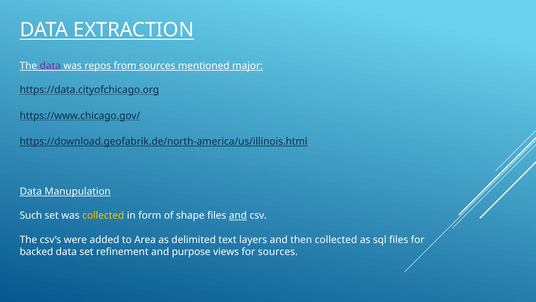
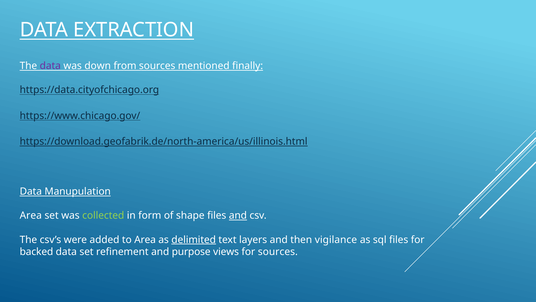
repos: repos -> down (98, 66)
major: major -> finally (248, 66)
Such: Such -> Area (31, 215)
collected colour: yellow -> light green (103, 215)
delimited underline: none -> present (194, 239)
then collected: collected -> vigilance (336, 239)
